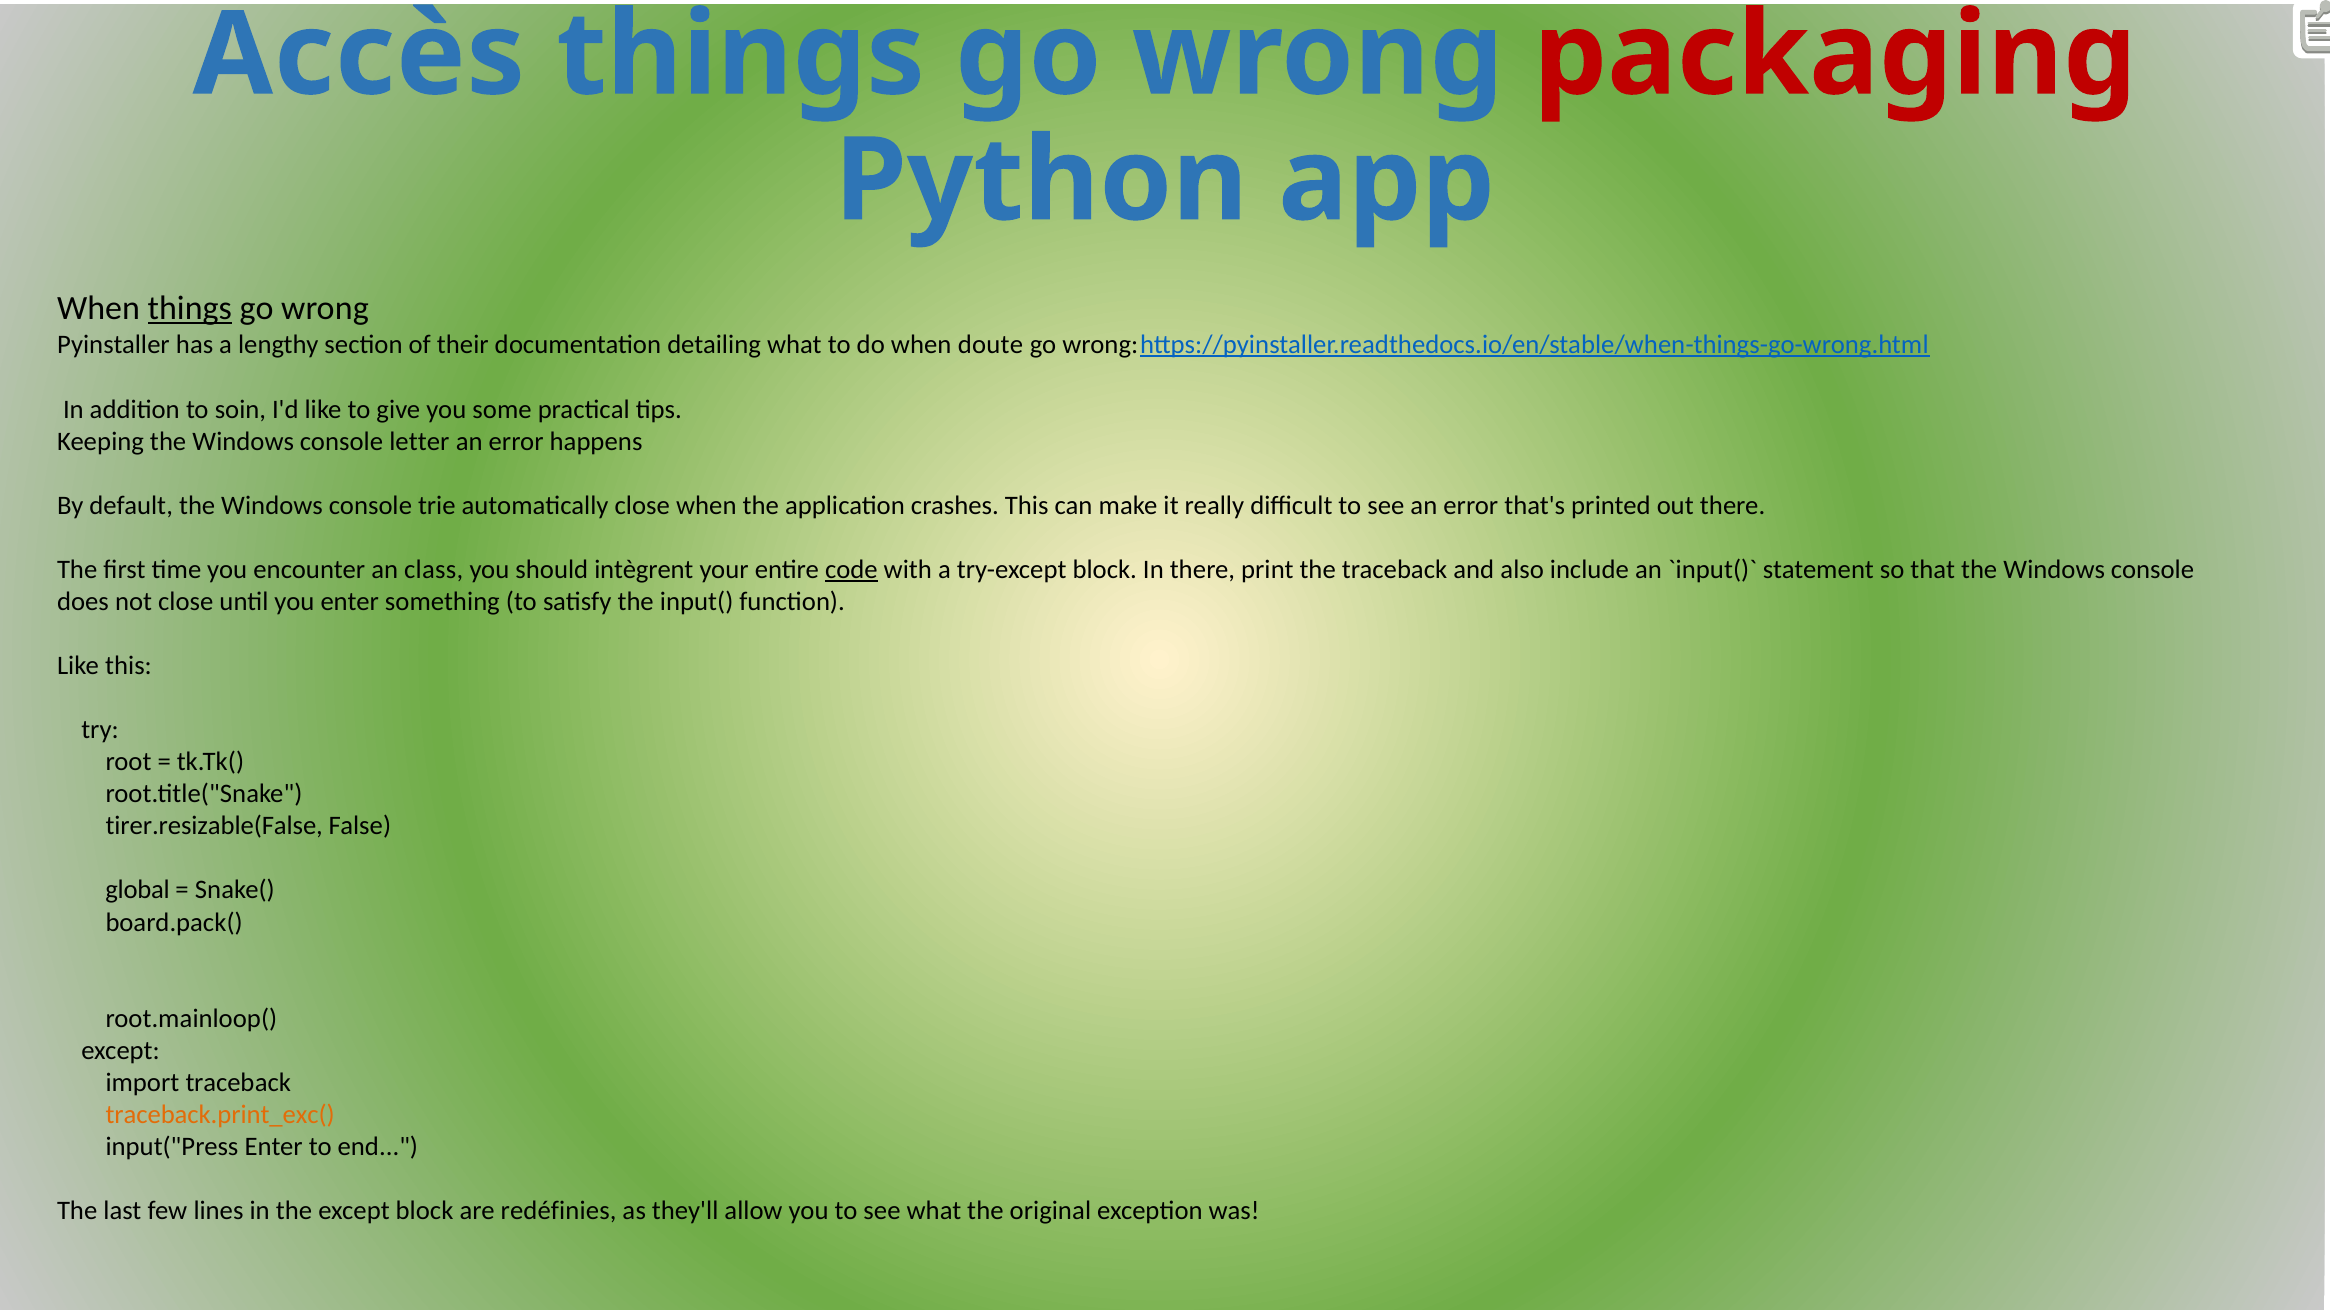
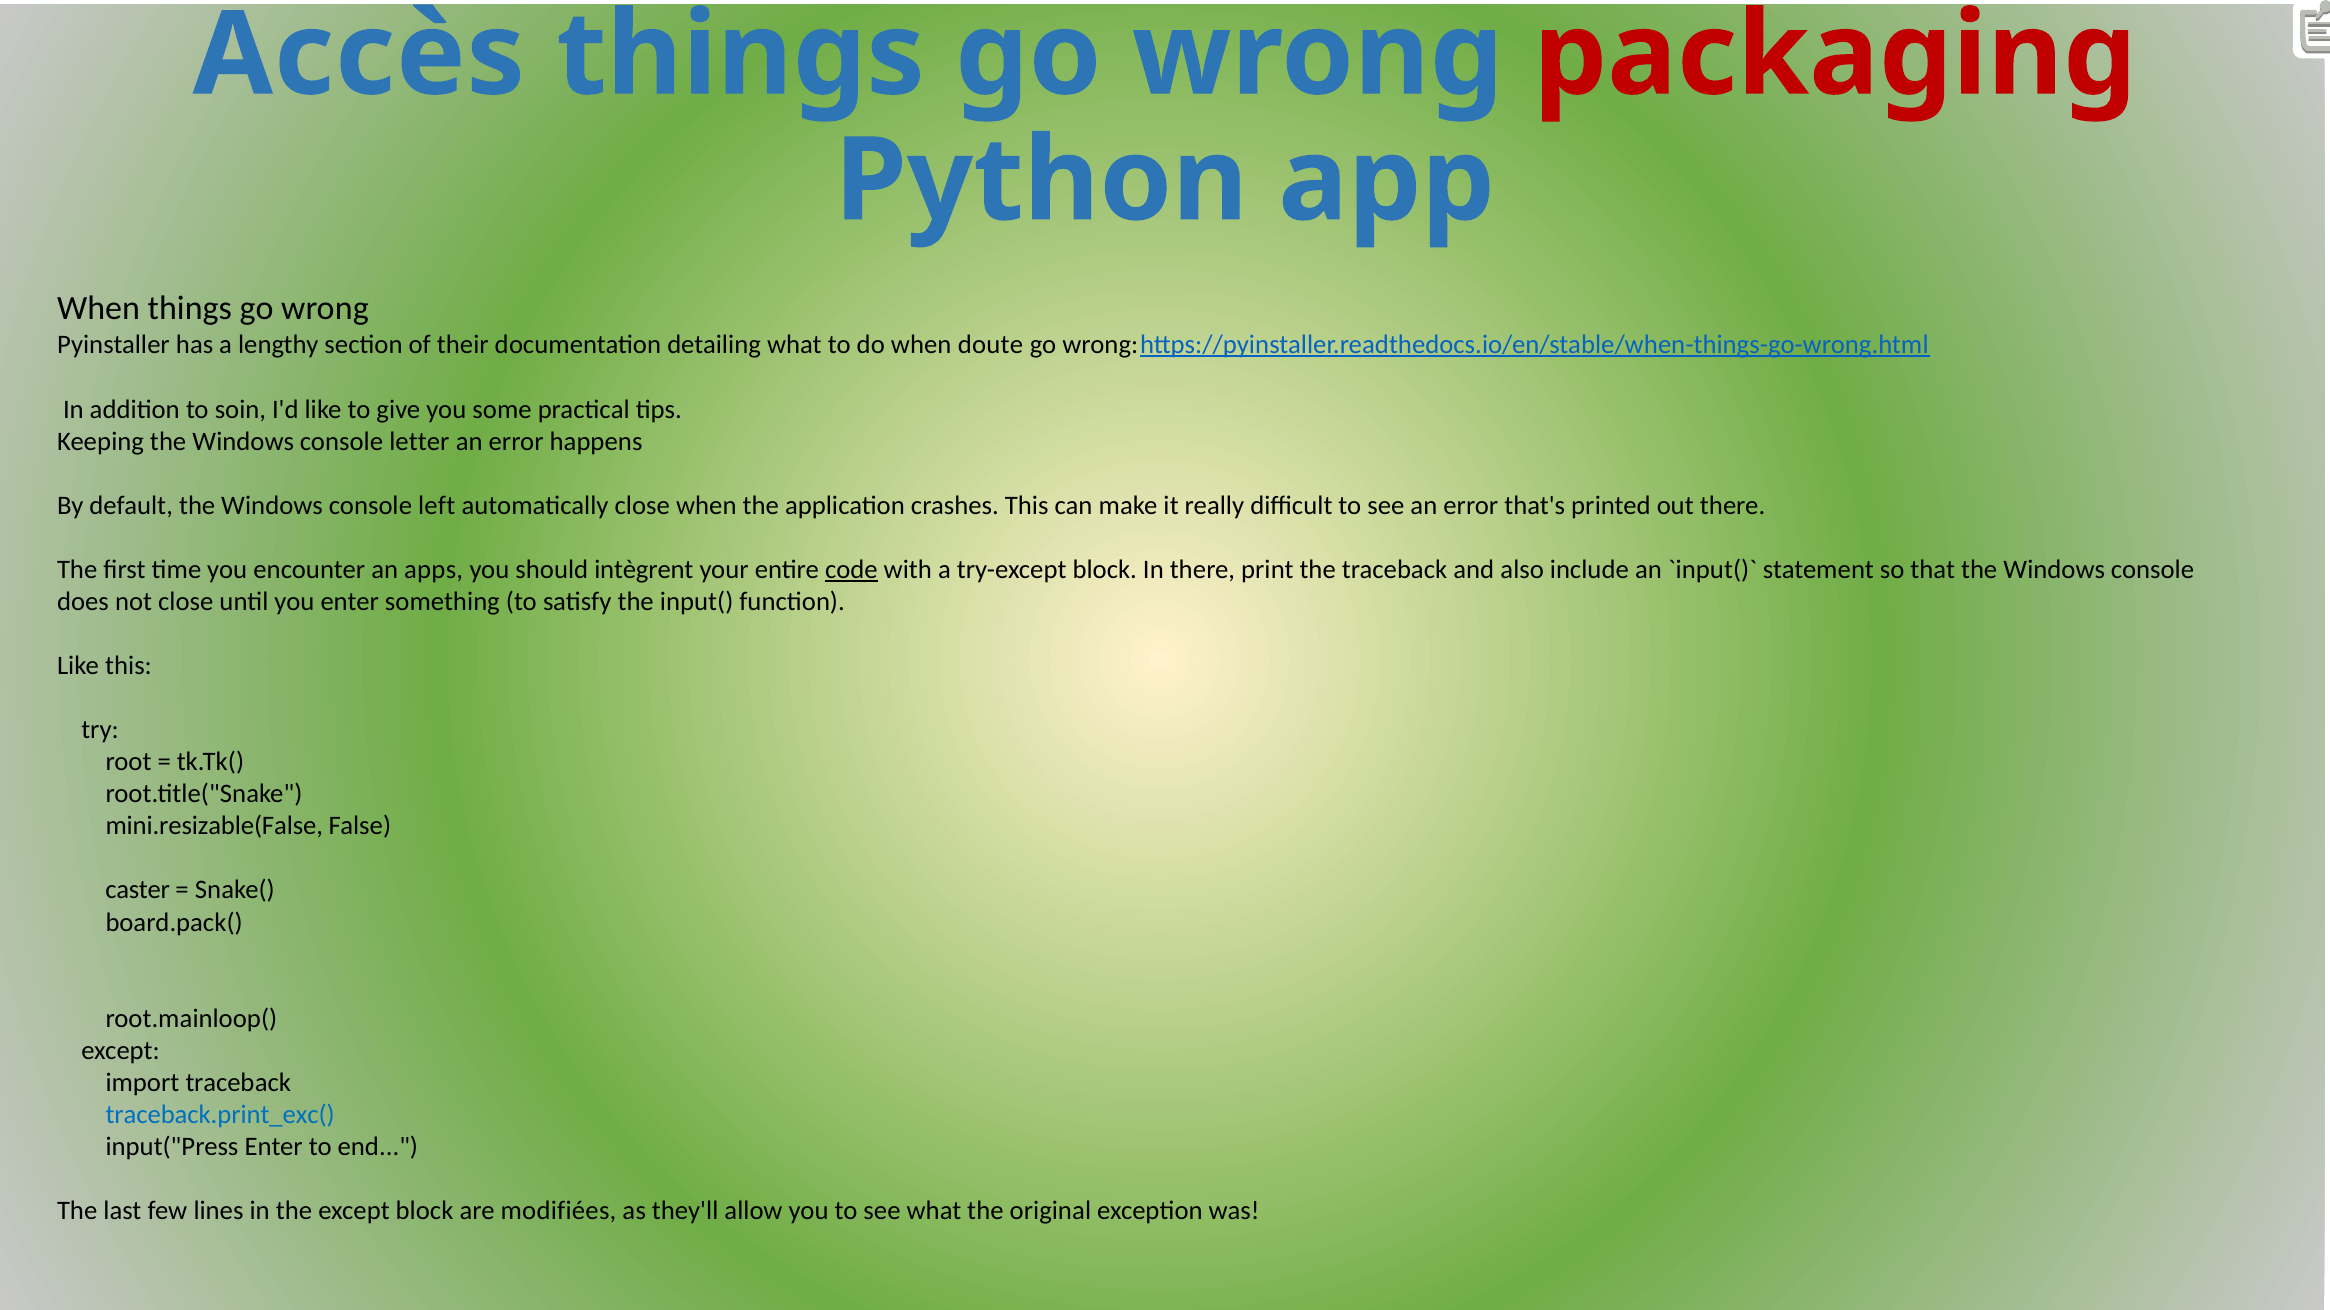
things underline: present -> none (190, 309)
trie: trie -> left (437, 506)
class: class -> apps (434, 570)
tirer.resizable(False: tirer.resizable(False -> mini.resizable(False (214, 826)
global: global -> caster (138, 891)
traceback.print_exc( colour: orange -> blue (220, 1115)
redéfinies: redéfinies -> modifiées (558, 1211)
